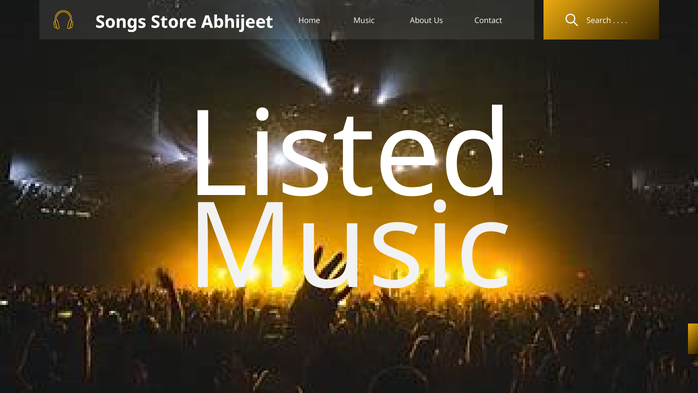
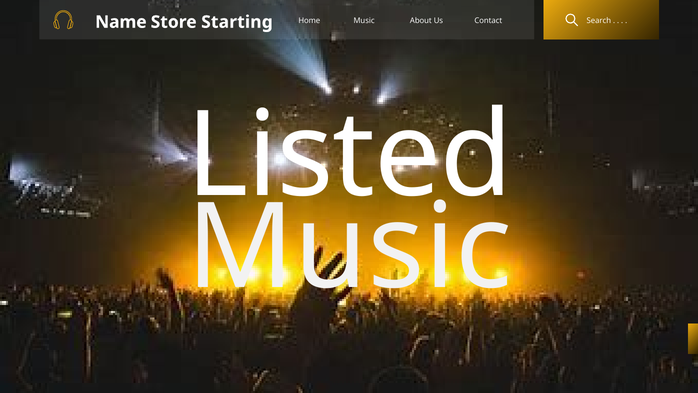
Songs: Songs -> Name (121, 22)
Abhijeet: Abhijeet -> Starting (237, 22)
